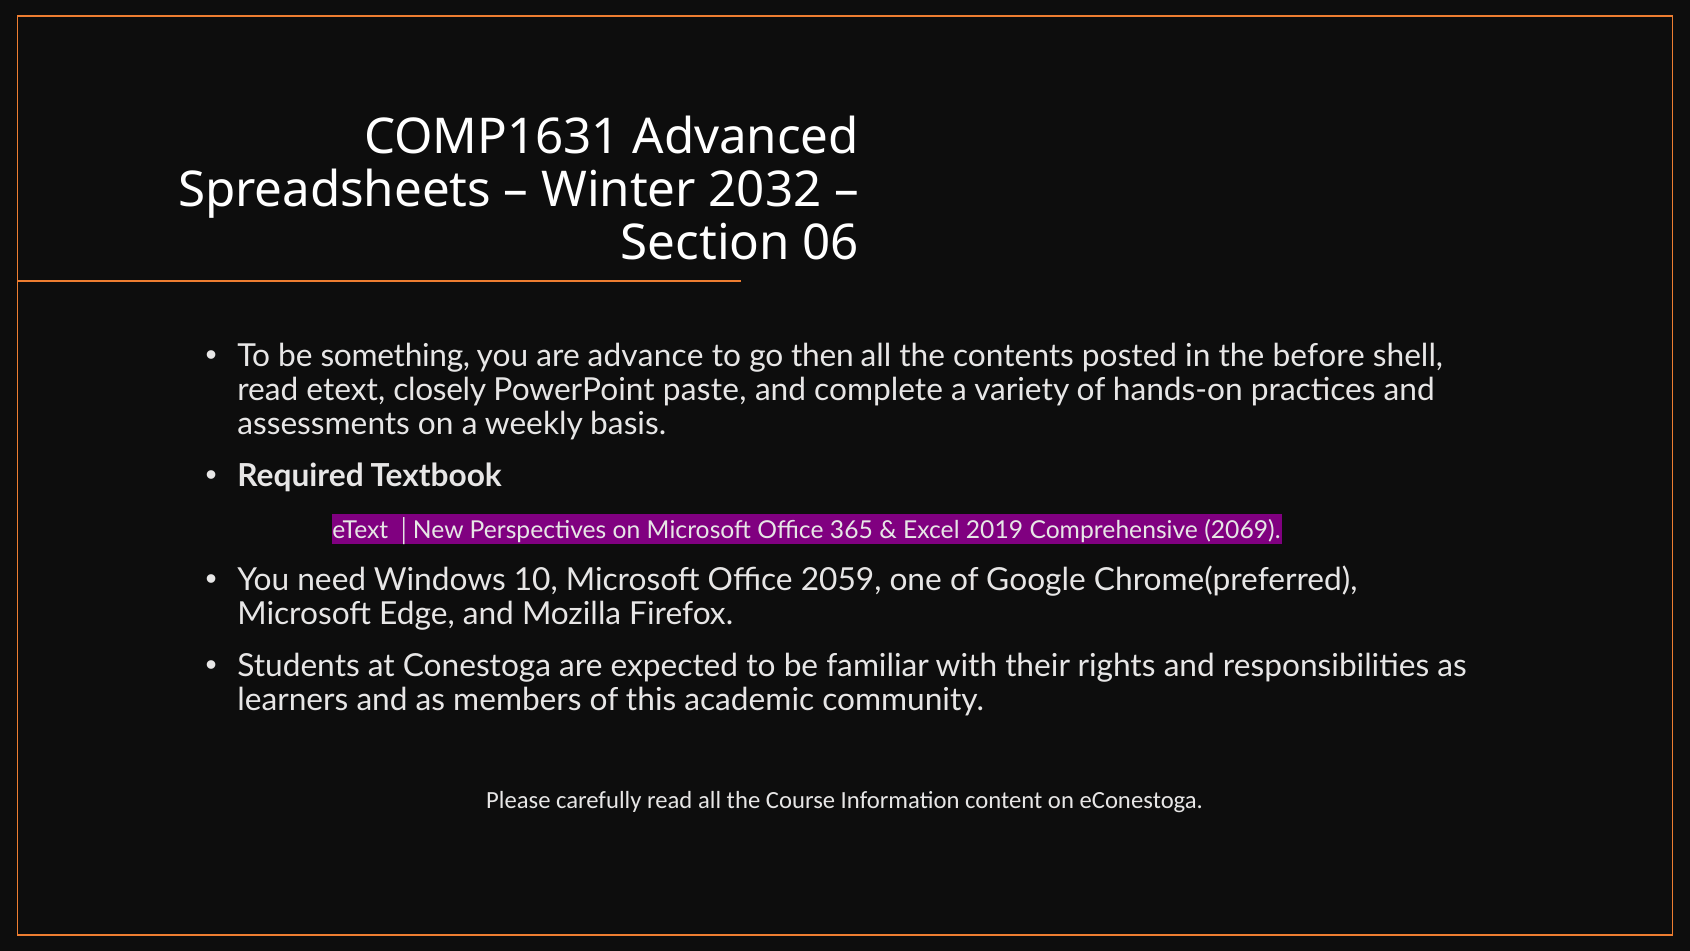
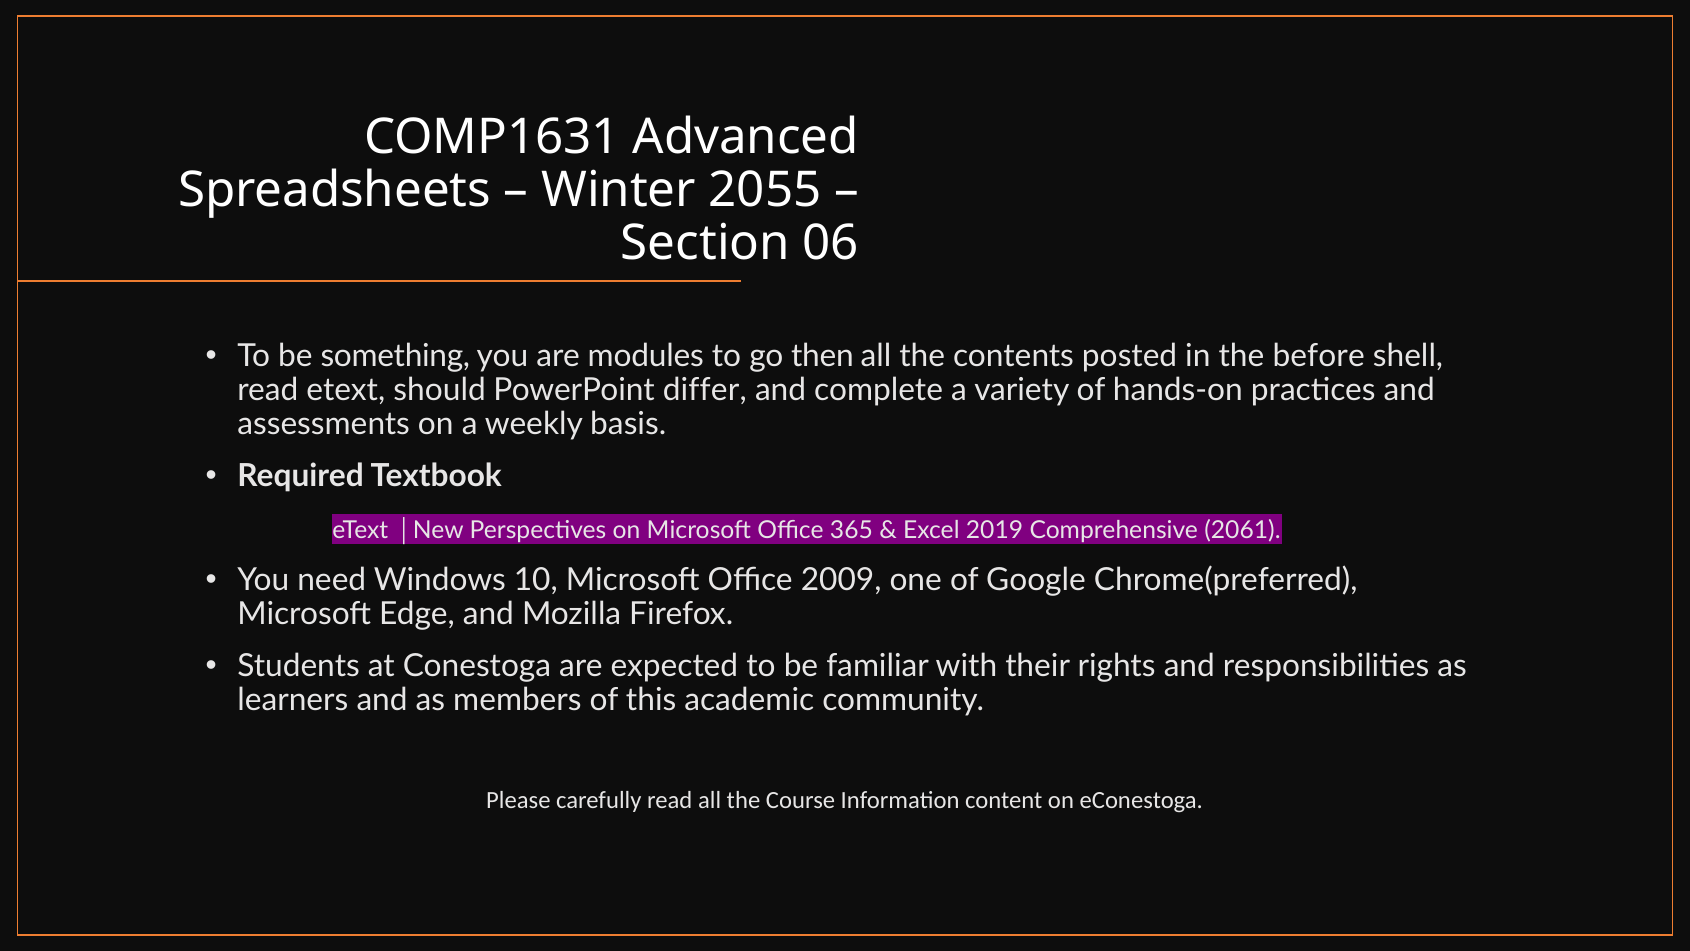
2032: 2032 -> 2055 (765, 190)
advance: advance -> modules (646, 356)
closely: closely -> should (440, 390)
paste: paste -> differ (705, 390)
2069: 2069 -> 2061 (1242, 530)
2059: 2059 -> 2009 (841, 580)
